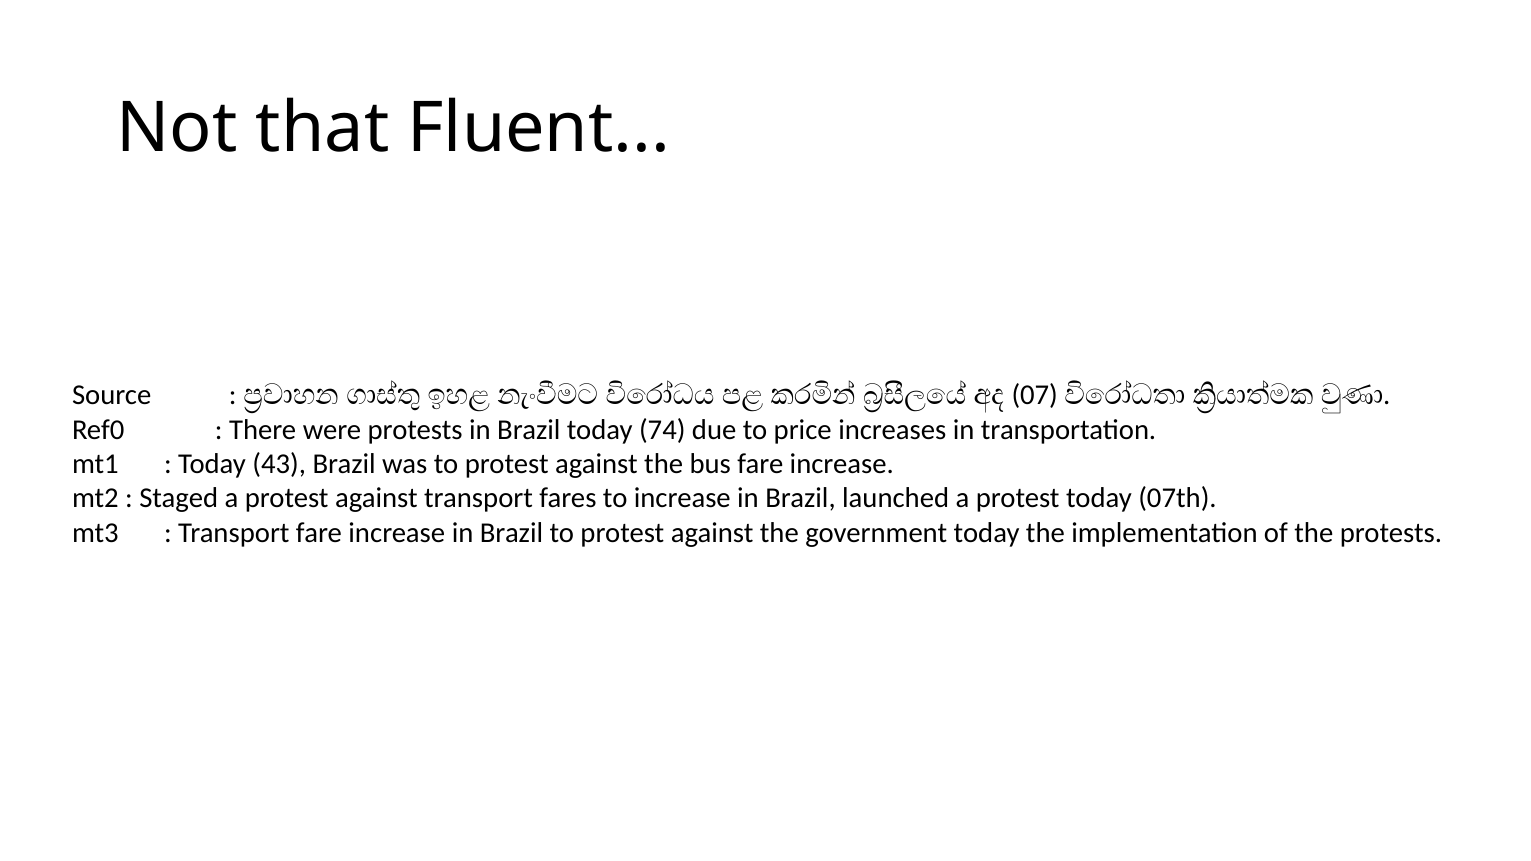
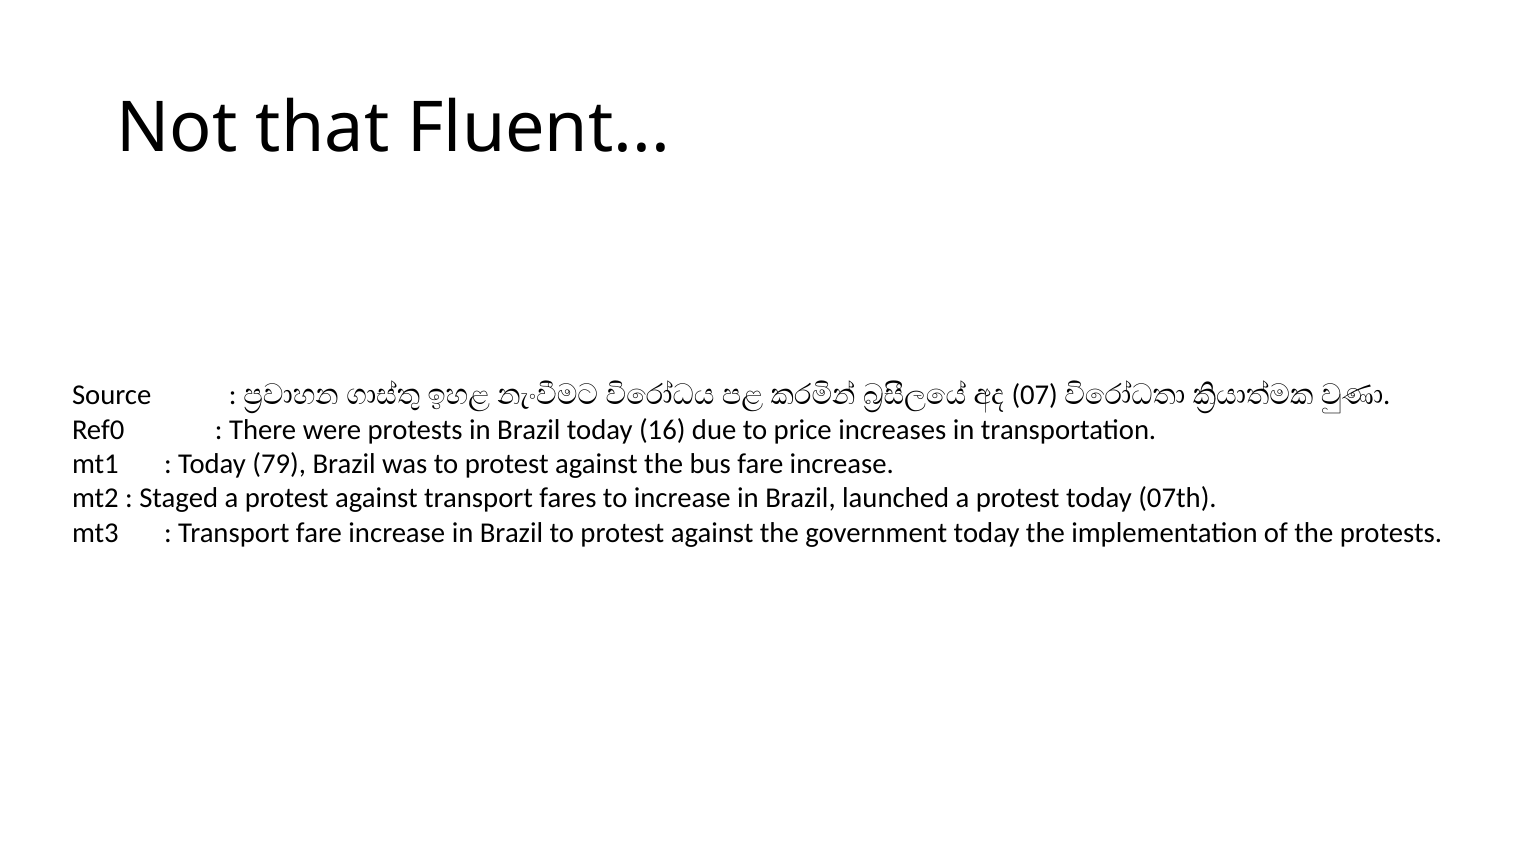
74: 74 -> 16 (662, 430)
43: 43 -> 79 (279, 464)
